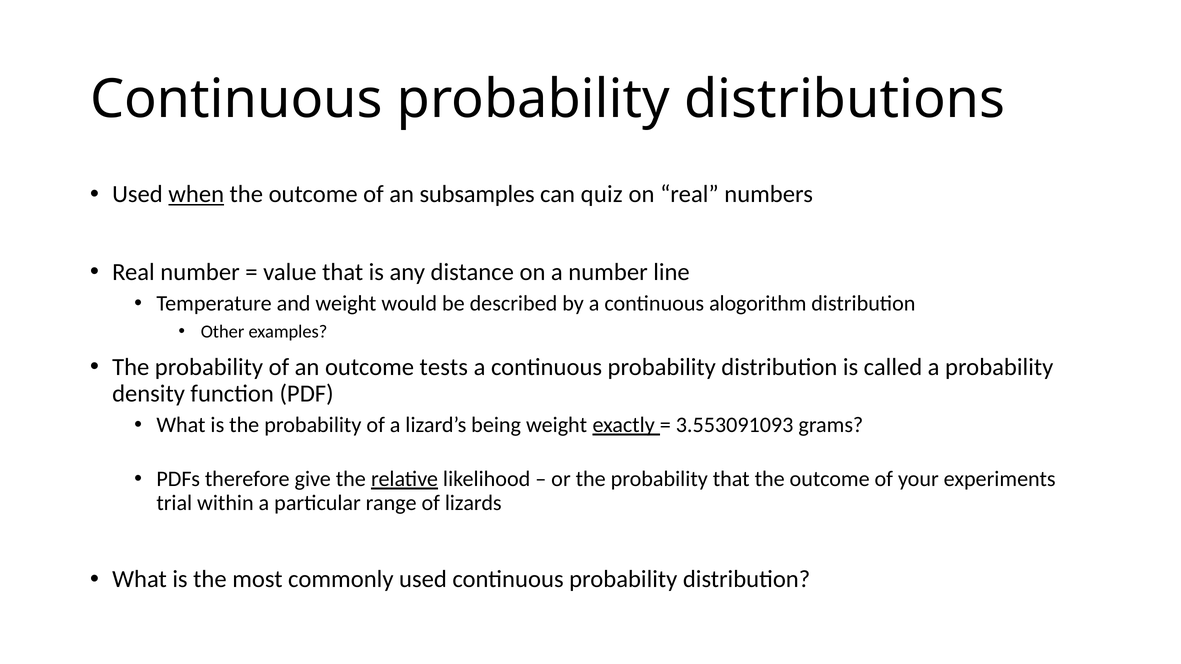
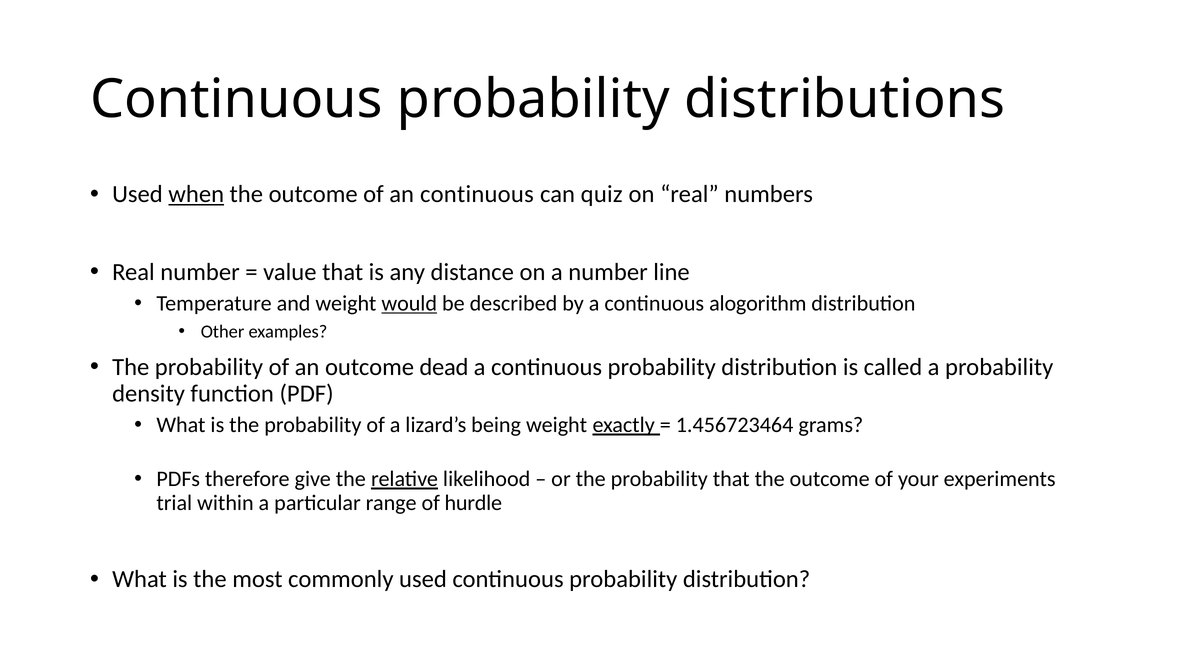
an subsamples: subsamples -> continuous (477, 194)
would underline: none -> present (409, 304)
tests: tests -> dead (444, 367)
3.553091093: 3.553091093 -> 1.456723464 (735, 425)
lizards: lizards -> hurdle (473, 503)
